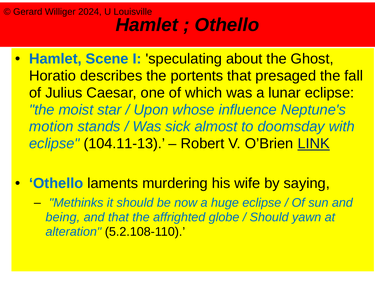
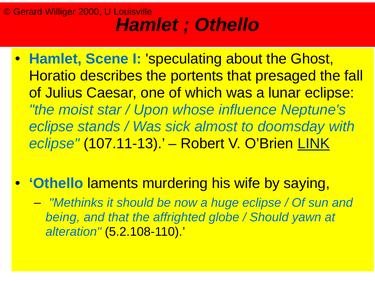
2024: 2024 -> 2000 (90, 12)
motion: motion -> eclipse (51, 127)
104.11-13: 104.11-13 -> 107.11-13 (124, 144)
